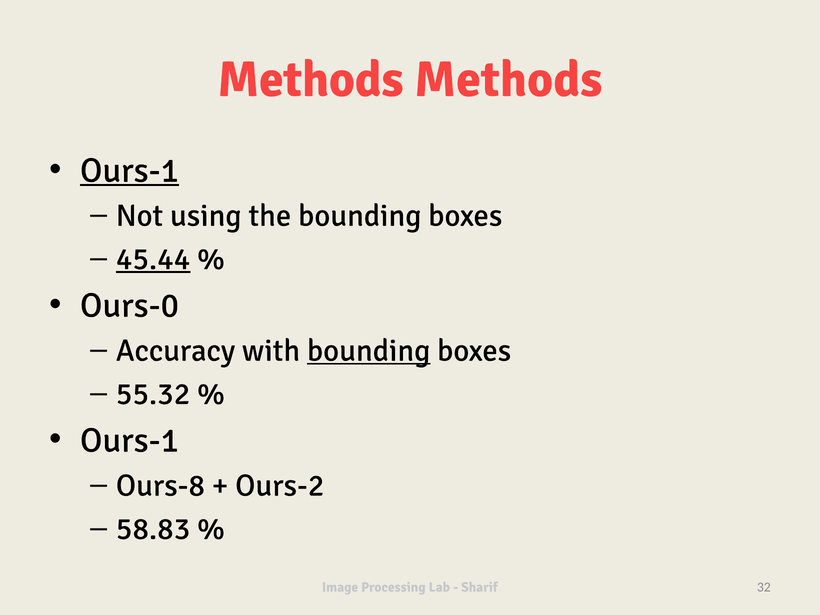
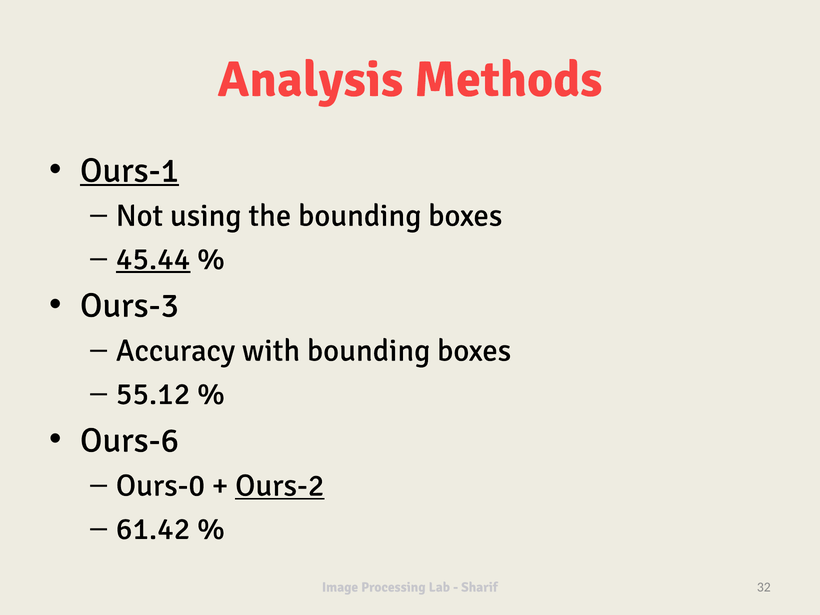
Methods: Methods -> Analysis (310, 79)
Ours-0: Ours-0 -> Ours-3 (129, 305)
bounding underline: present -> none (369, 351)
55.32: 55.32 -> 55.12 (153, 394)
Ours-1: Ours-1 -> Ours-6 (129, 440)
Ours-8: Ours-8 -> Ours-0 (160, 485)
Ours-2 underline: none -> present (280, 485)
58.83: 58.83 -> 61.42 (153, 529)
